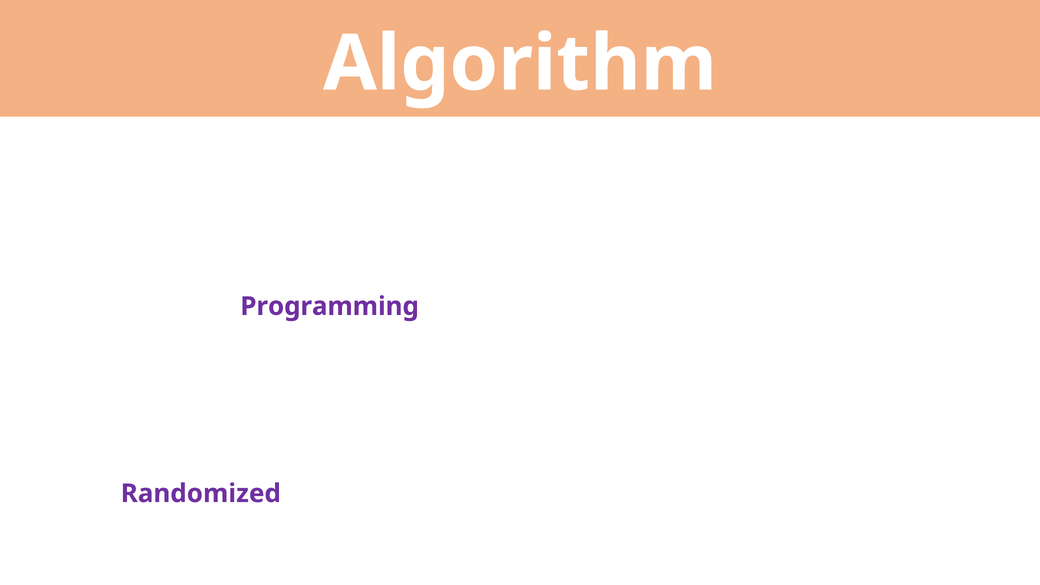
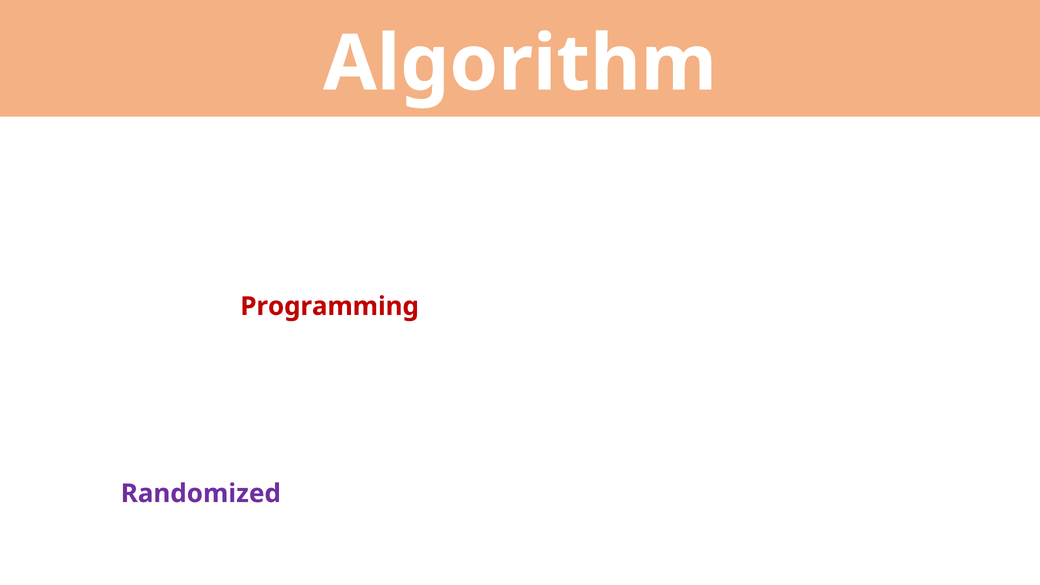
Programming colour: purple -> red (330, 306)
